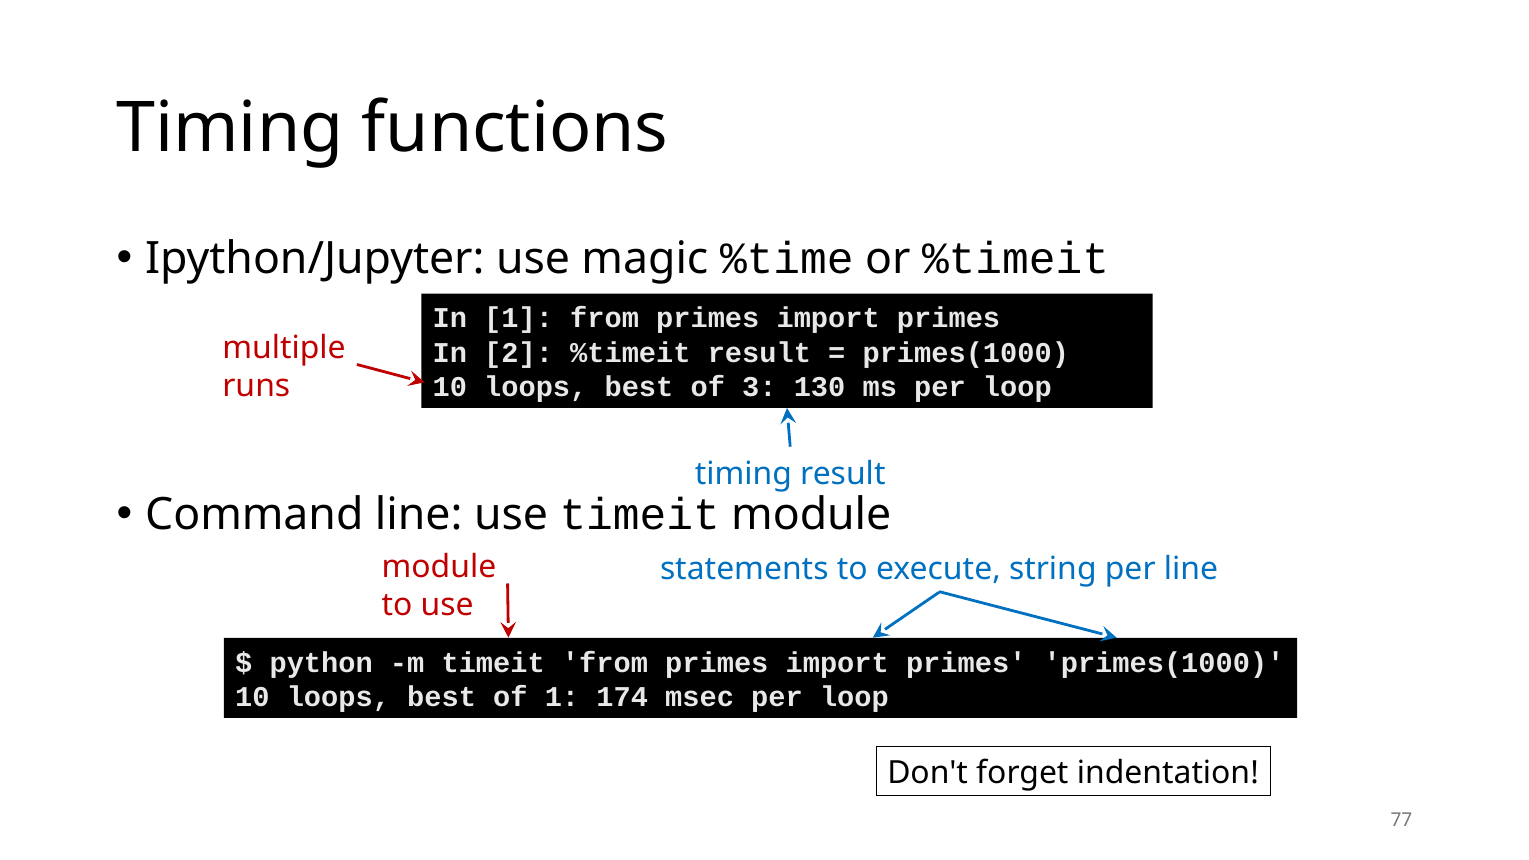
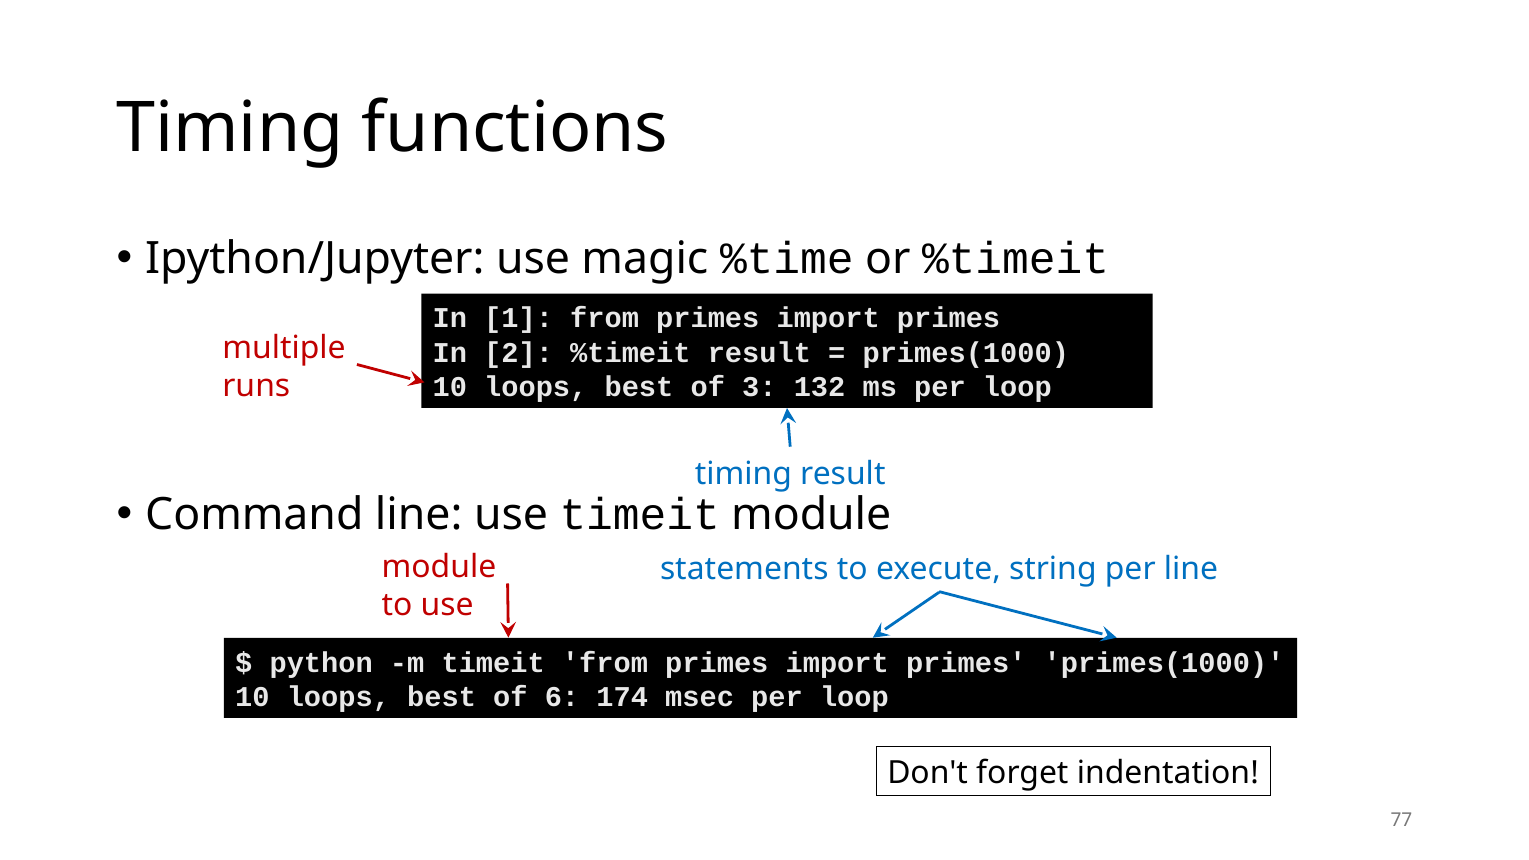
130: 130 -> 132 (820, 387)
of 1: 1 -> 6 (562, 697)
